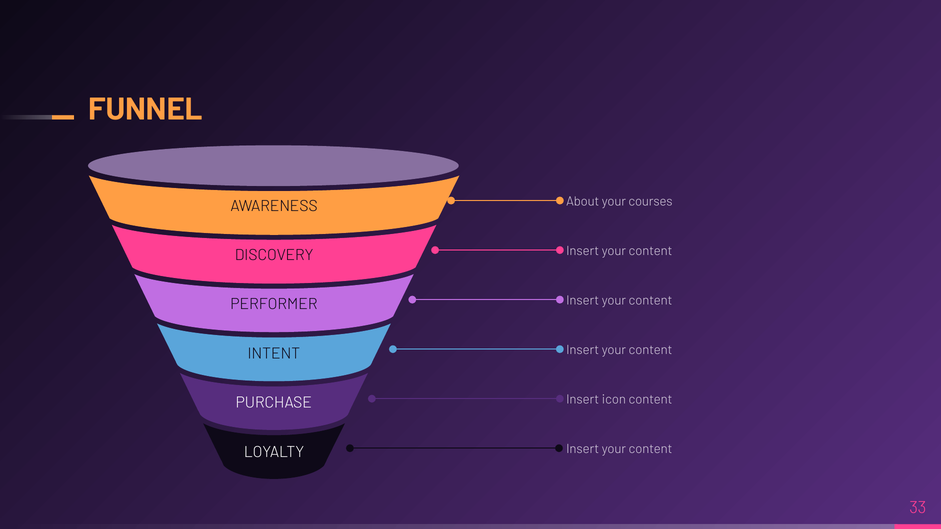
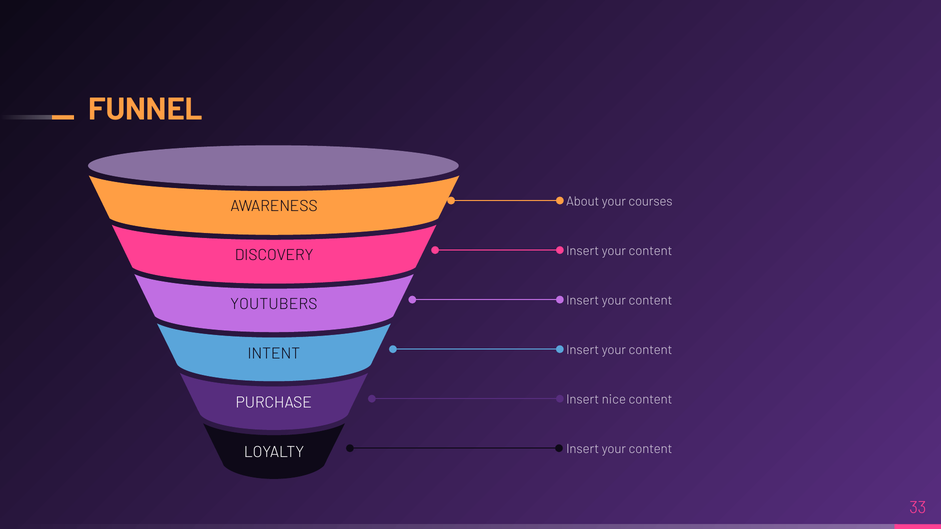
PERFORMER: PERFORMER -> YOUTUBERS (274, 304)
icon: icon -> nice (614, 400)
